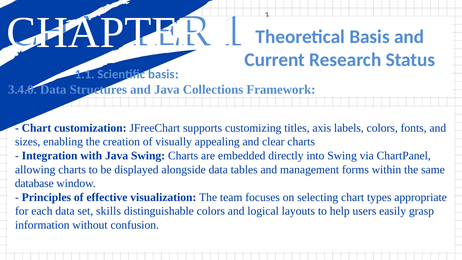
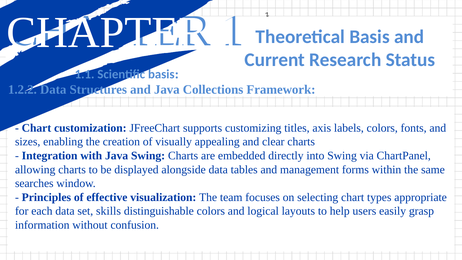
3.4.0: 3.4.0 -> 1.2.2 (22, 90)
database: database -> searches (34, 183)
